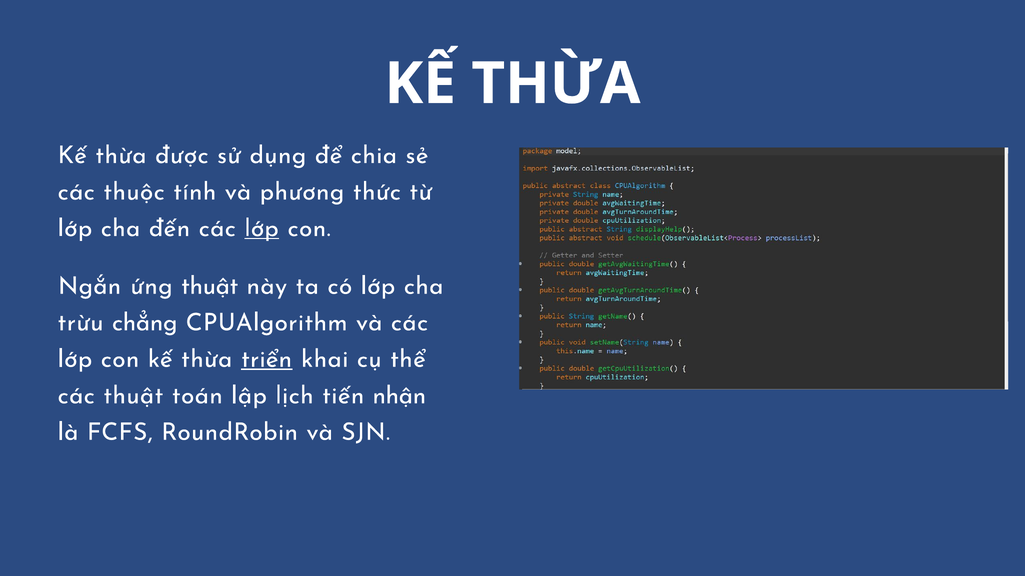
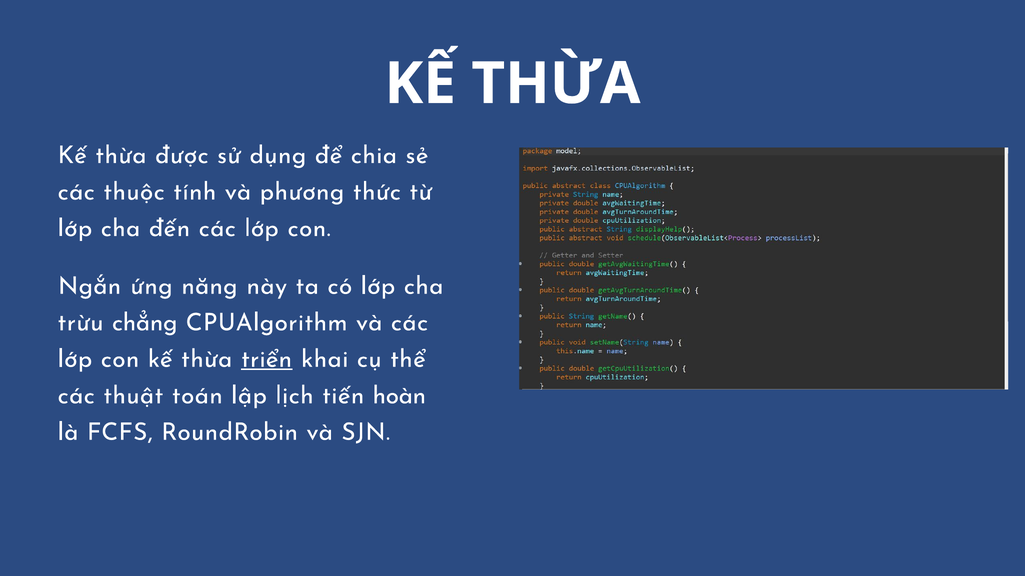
lớp underline: present -> none (262, 228)
ứng thuật: thuật -> năng (209, 286)
nhận: nhận -> hoàn (399, 396)
